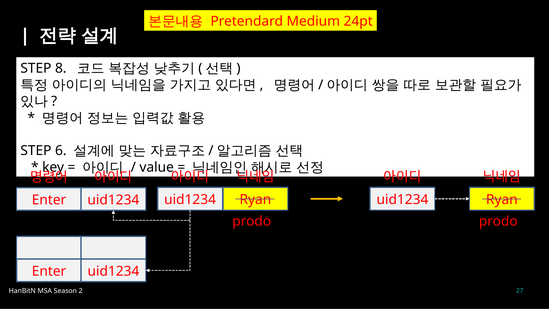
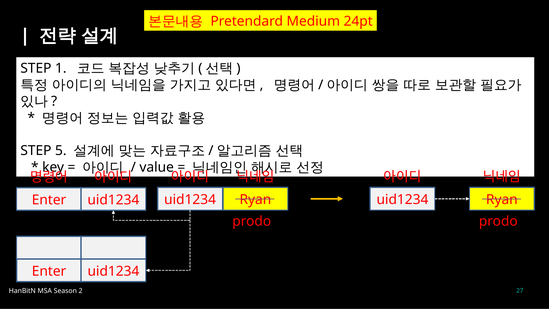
8: 8 -> 1 (61, 68)
6: 6 -> 5 (61, 151)
